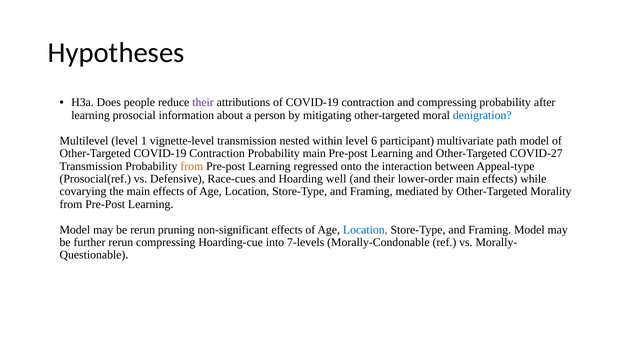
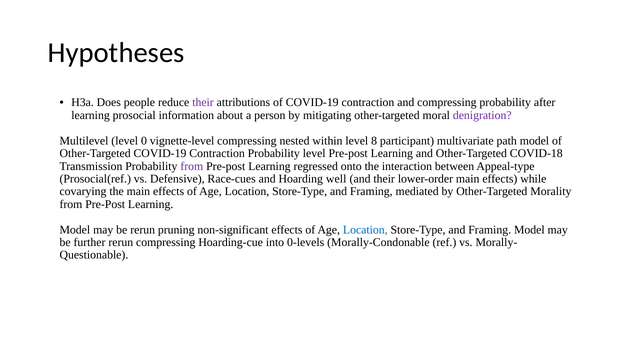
denigration colour: blue -> purple (482, 115)
1: 1 -> 0 (144, 141)
vignette-level transmission: transmission -> compressing (247, 141)
6: 6 -> 8 (374, 141)
Probability main: main -> level (314, 153)
COVID-27: COVID-27 -> COVID-18 (536, 153)
from colour: orange -> purple (192, 166)
7-levels: 7-levels -> 0-levels (306, 242)
